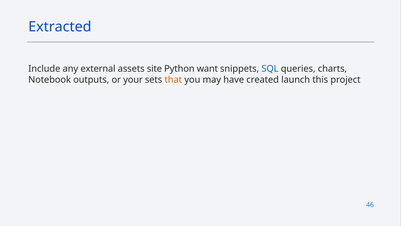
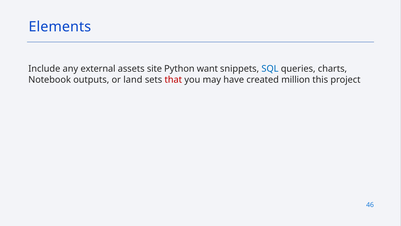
Extracted: Extracted -> Elements (60, 27)
your: your -> land (133, 80)
that colour: orange -> red (173, 80)
launch: launch -> million (296, 80)
